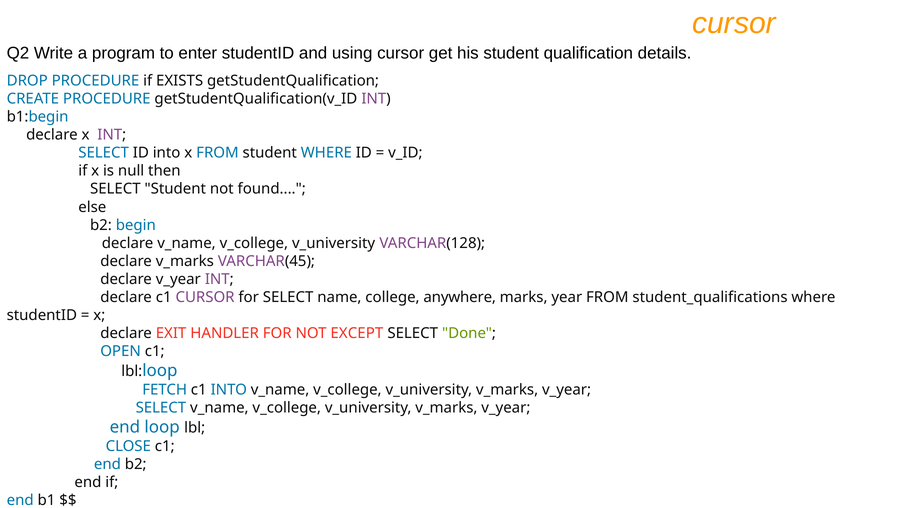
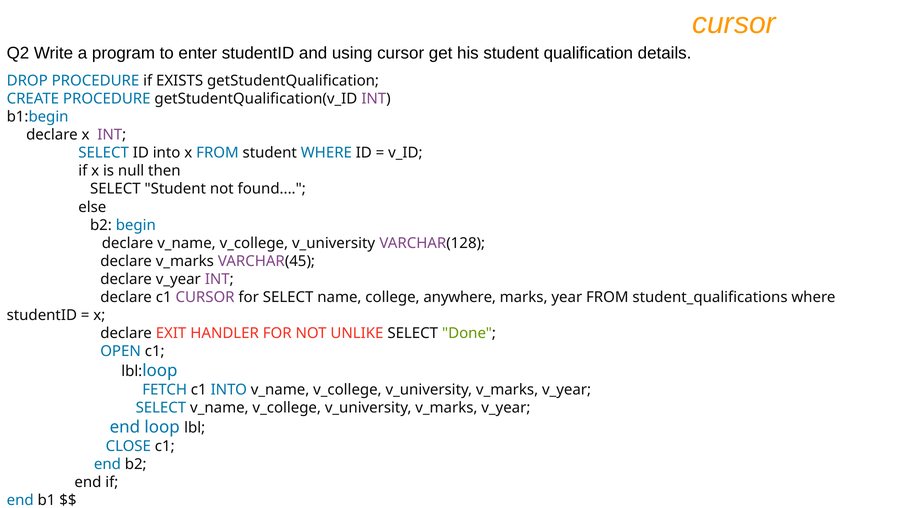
EXCEPT: EXCEPT -> UNLIKE (357, 334)
